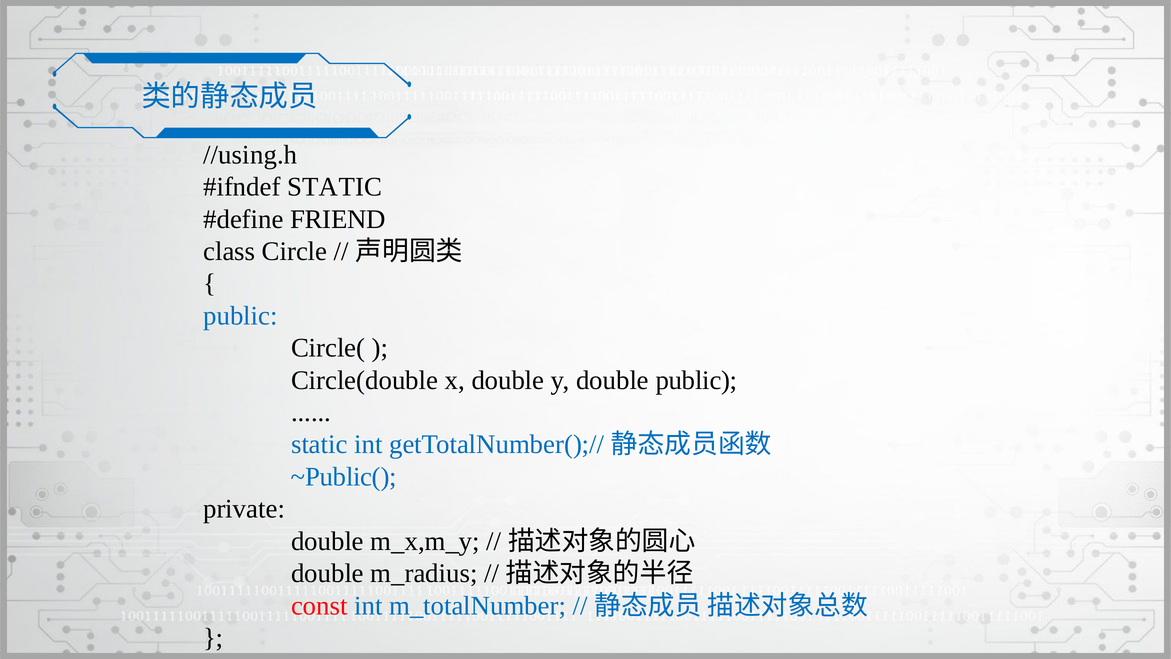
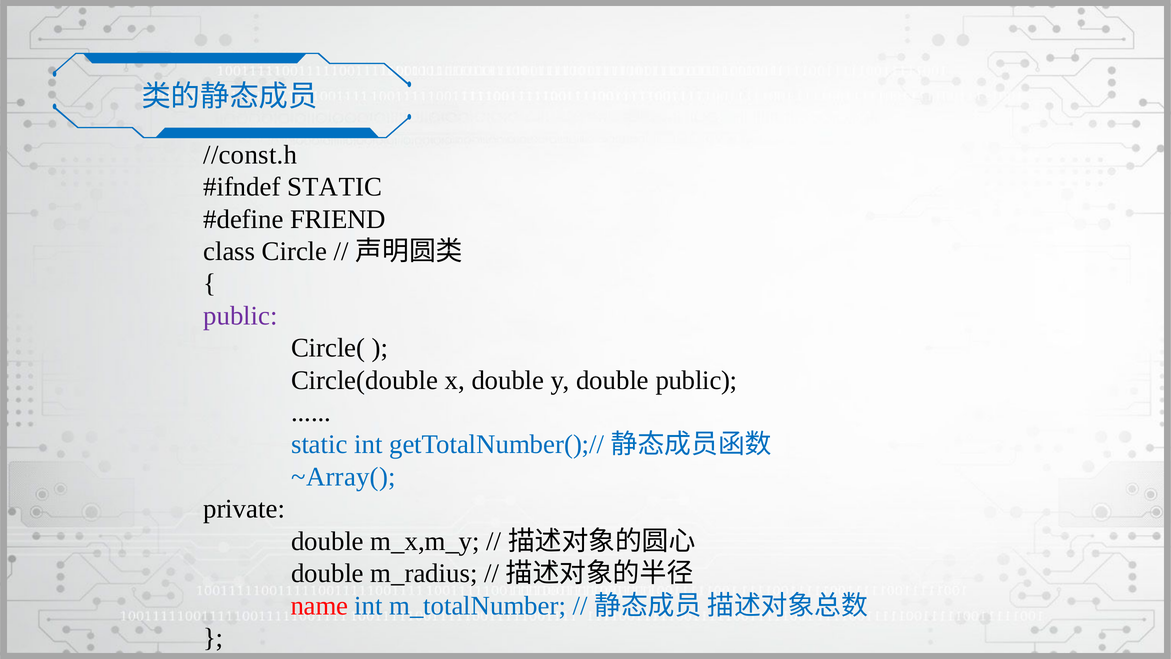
//using.h: //using.h -> //const.h (250, 155)
public colour: blue -> purple (240, 316)
~Public(: ~Public( -> ~Array( (344, 477)
const: const -> name (319, 605)
